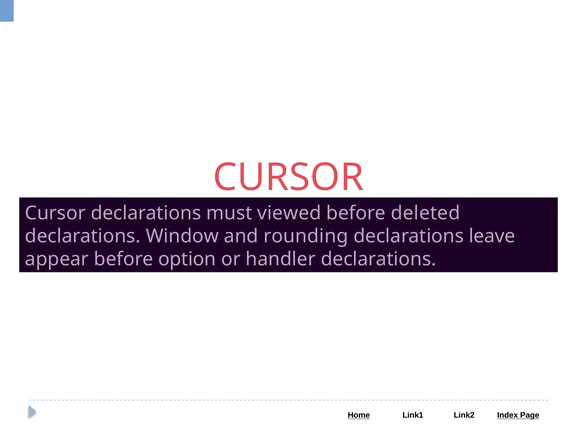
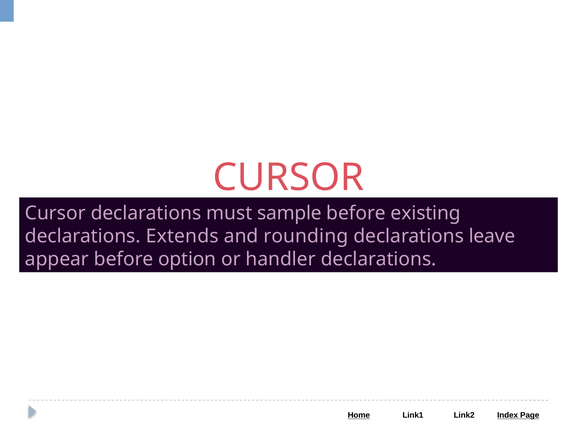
viewed: viewed -> sample (289, 214)
deleted: deleted -> existing (426, 214)
Window: Window -> Extends (182, 237)
